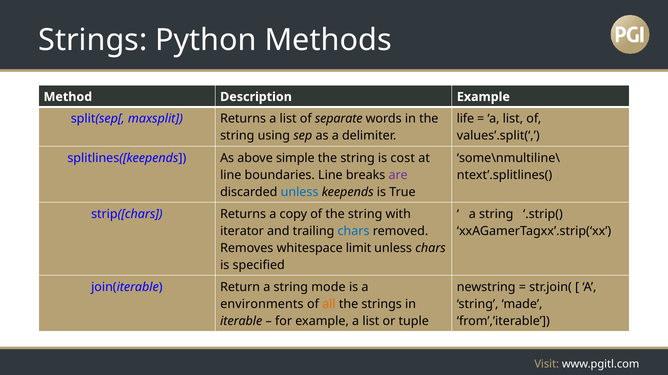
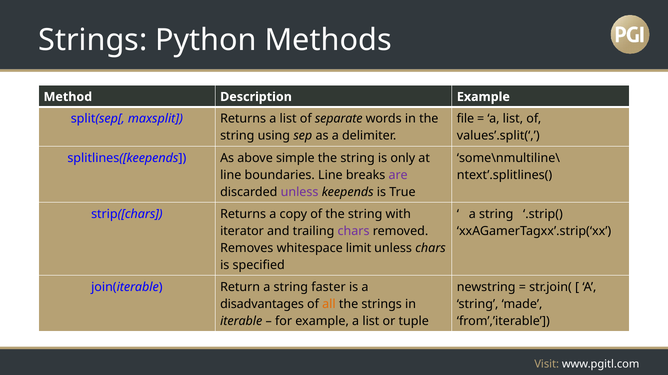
life: life -> file (465, 119)
cost: cost -> only (403, 158)
unless colour: blue -> purple (300, 192)
chars colour: blue -> purple (354, 231)
mode: mode -> faster (328, 288)
environments: environments -> disadvantages (262, 305)
